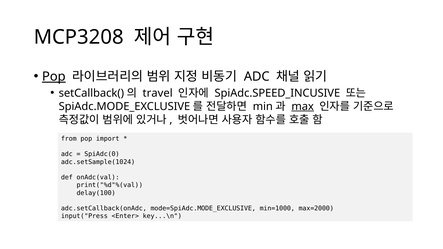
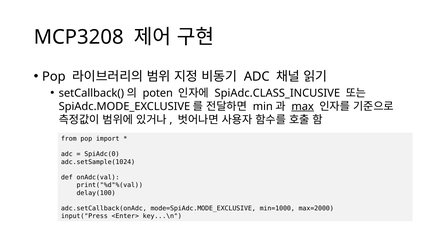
Pop underline: present -> none (54, 77)
travel: travel -> poten (158, 93)
SpiAdc.SPEED_INCUSIVE: SpiAdc.SPEED_INCUSIVE -> SpiAdc.CLASS_INCUSIVE (277, 93)
